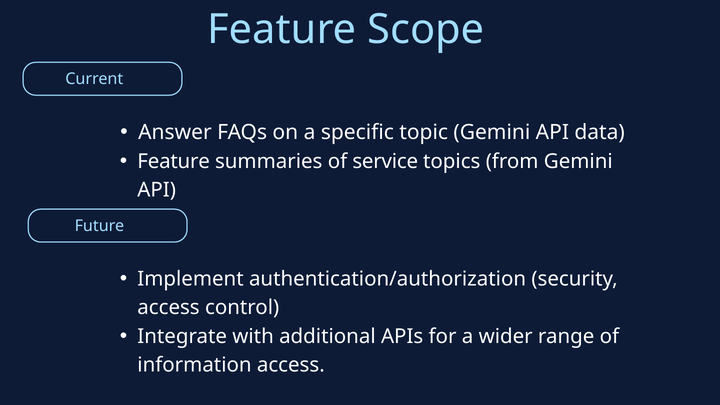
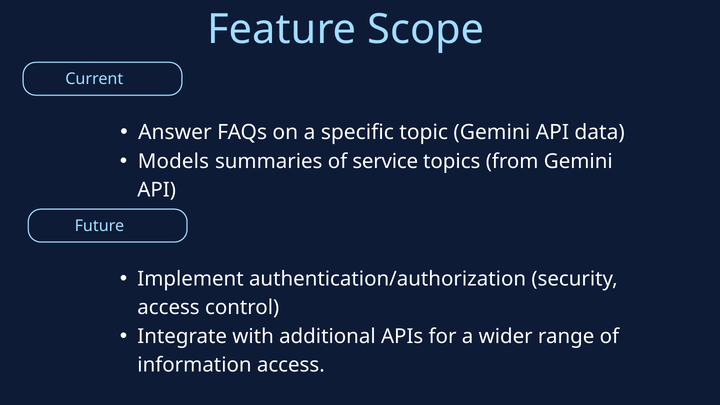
Feature: Feature -> Models (173, 162)
